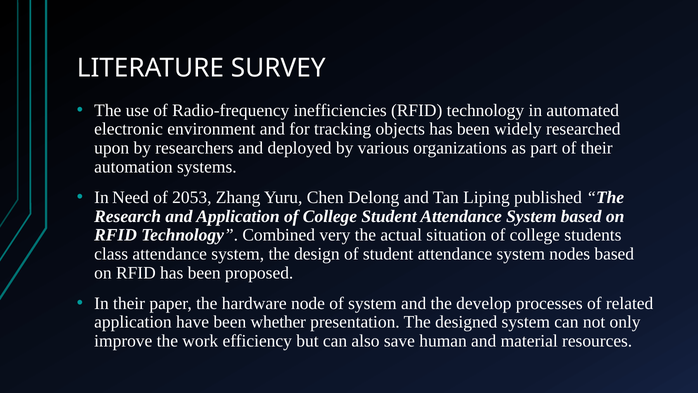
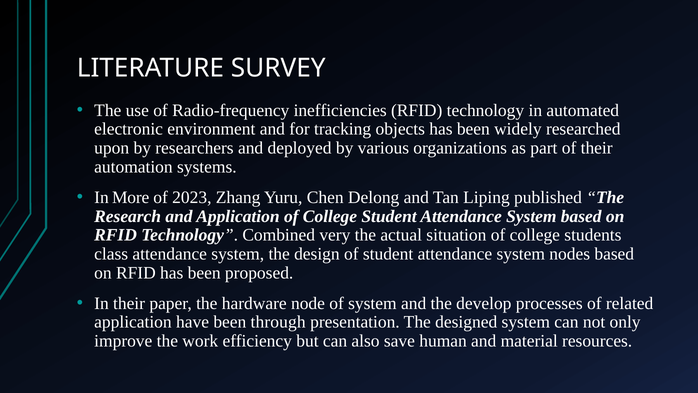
Need: Need -> More (131, 197)
2053: 2053 -> 2023 (192, 197)
whether: whether -> through (278, 322)
